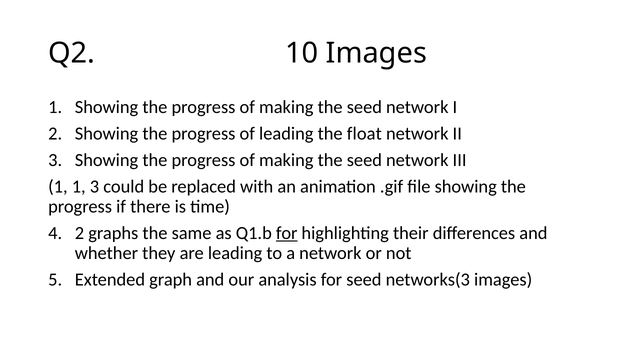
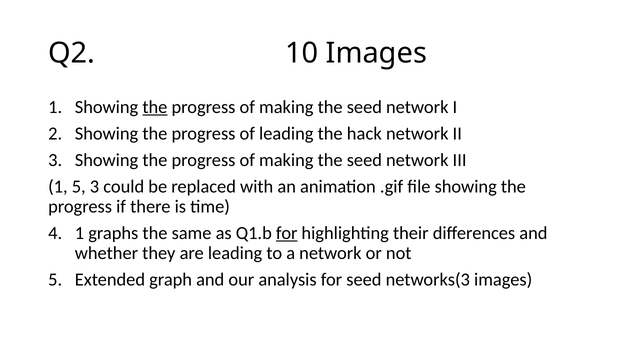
the underline: none -> present (155, 107)
float: float -> hack (364, 133)
1 1: 1 -> 5 (79, 186)
4 2: 2 -> 1 (80, 233)
